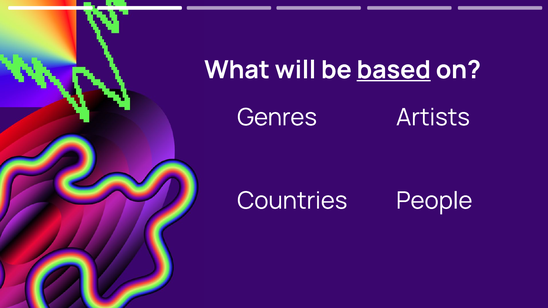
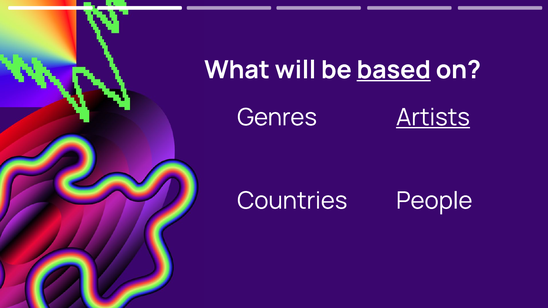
Artists underline: none -> present (433, 117)
